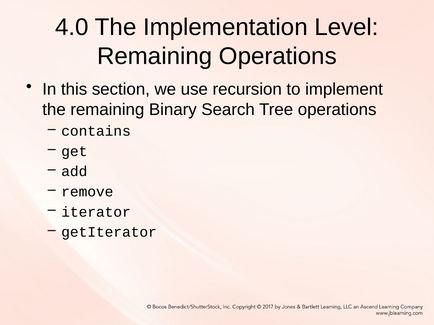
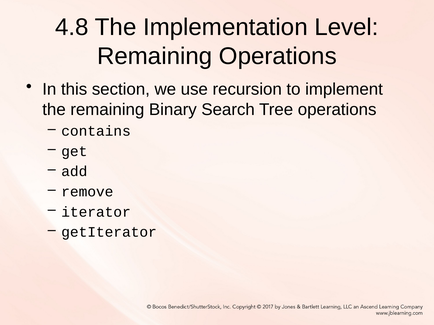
4.0: 4.0 -> 4.8 (72, 27)
